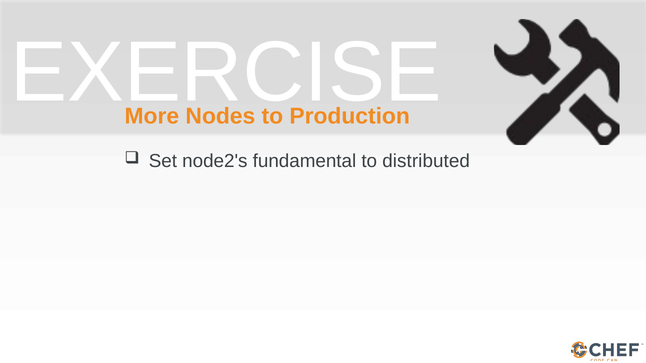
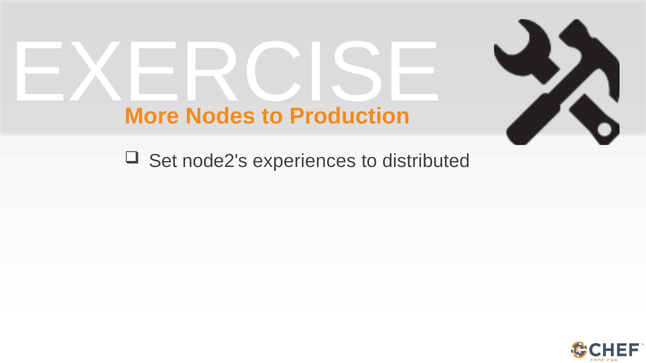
fundamental: fundamental -> experiences (304, 161)
